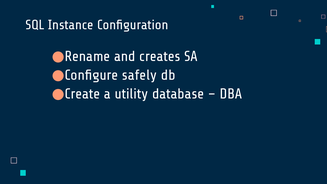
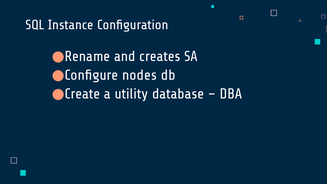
safely: safely -> nodes (139, 75)
